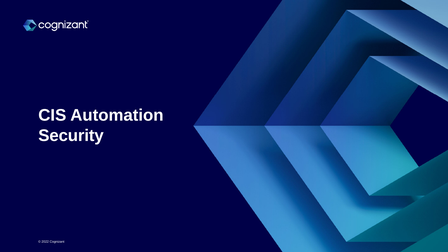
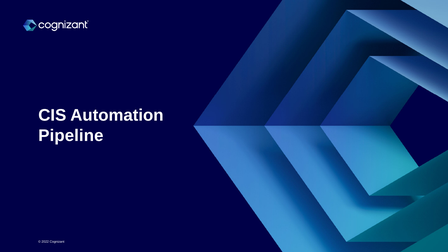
Security: Security -> Pipeline (71, 136)
